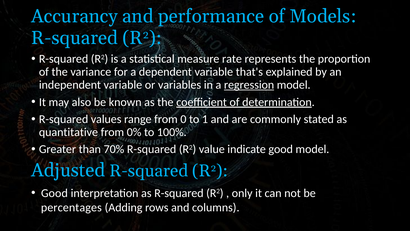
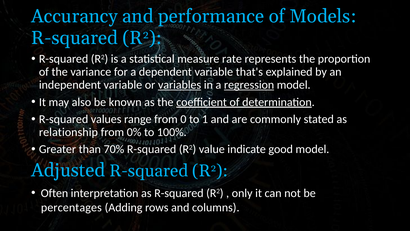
variables underline: none -> present (180, 85)
quantitative: quantitative -> relationship (68, 132)
Good: Good -> Often (55, 193)
